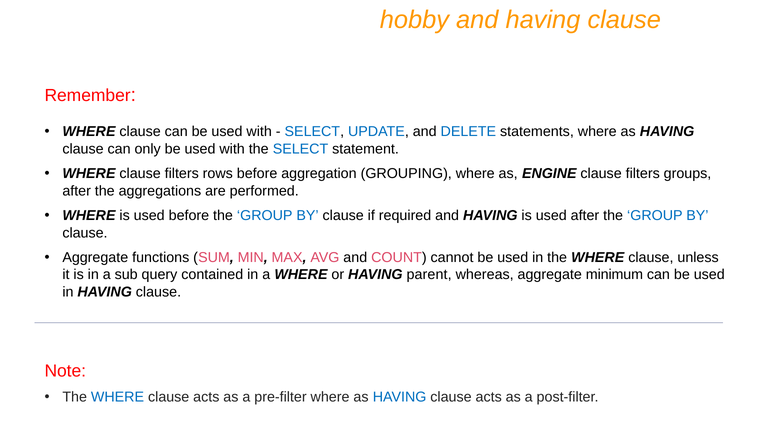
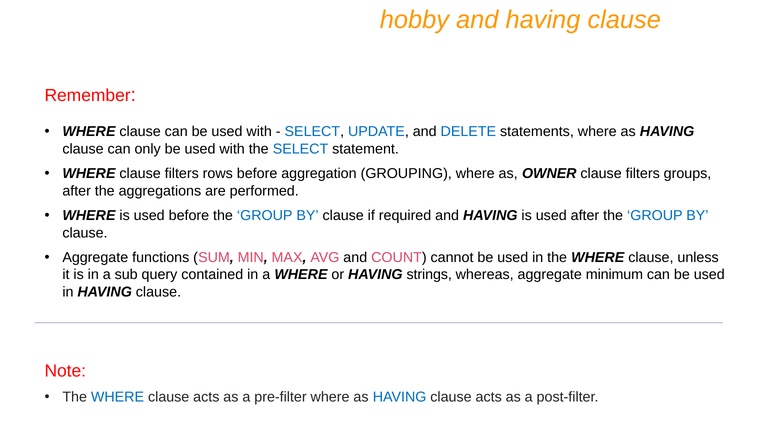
ENGINE: ENGINE -> OWNER (549, 174)
parent: parent -> strings (429, 274)
